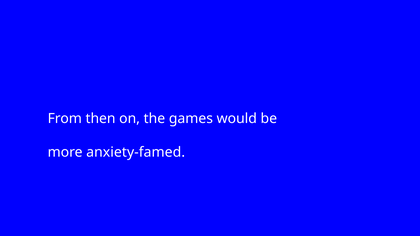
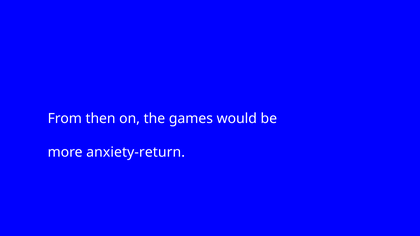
anxiety-famed: anxiety-famed -> anxiety-return (136, 152)
